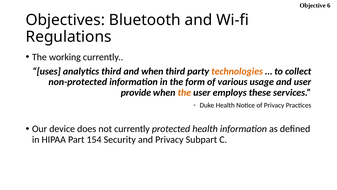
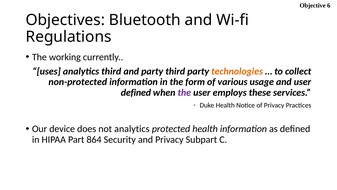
and when: when -> party (152, 71)
provide: provide -> defined (136, 92)
the colour: orange -> purple (184, 92)
not currently: currently -> analytics (132, 129)
154: 154 -> 864 (94, 139)
